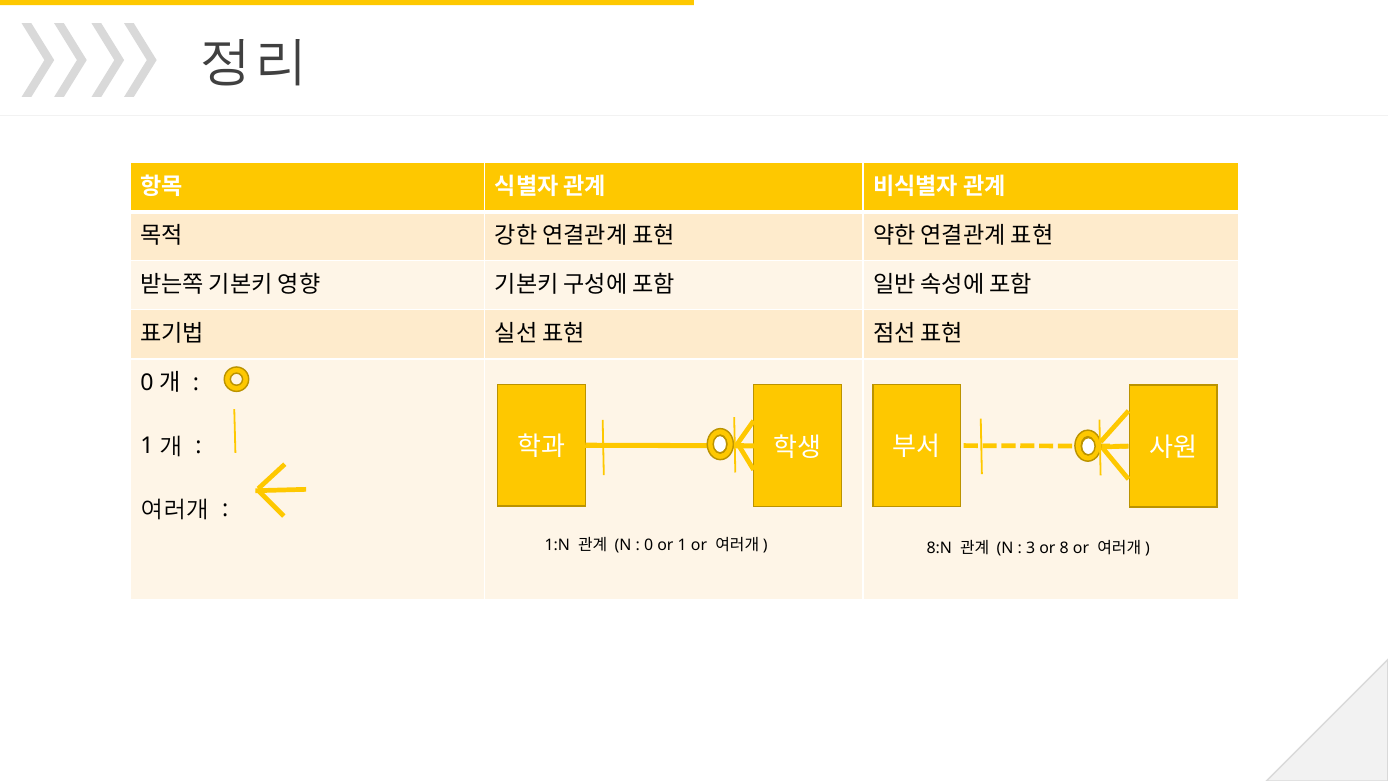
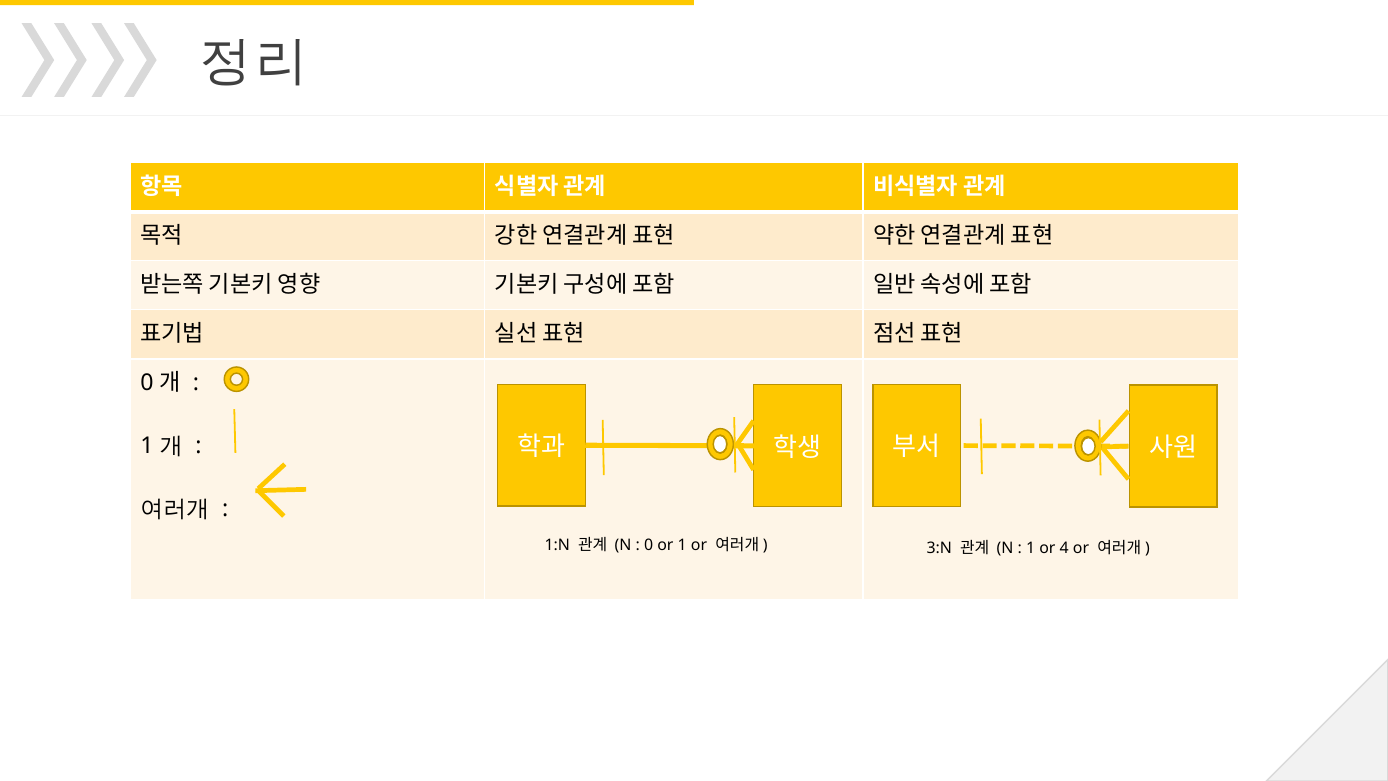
8:N: 8:N -> 3:N (939, 548)
3: 3 -> 1 (1031, 548)
8: 8 -> 4 (1064, 548)
